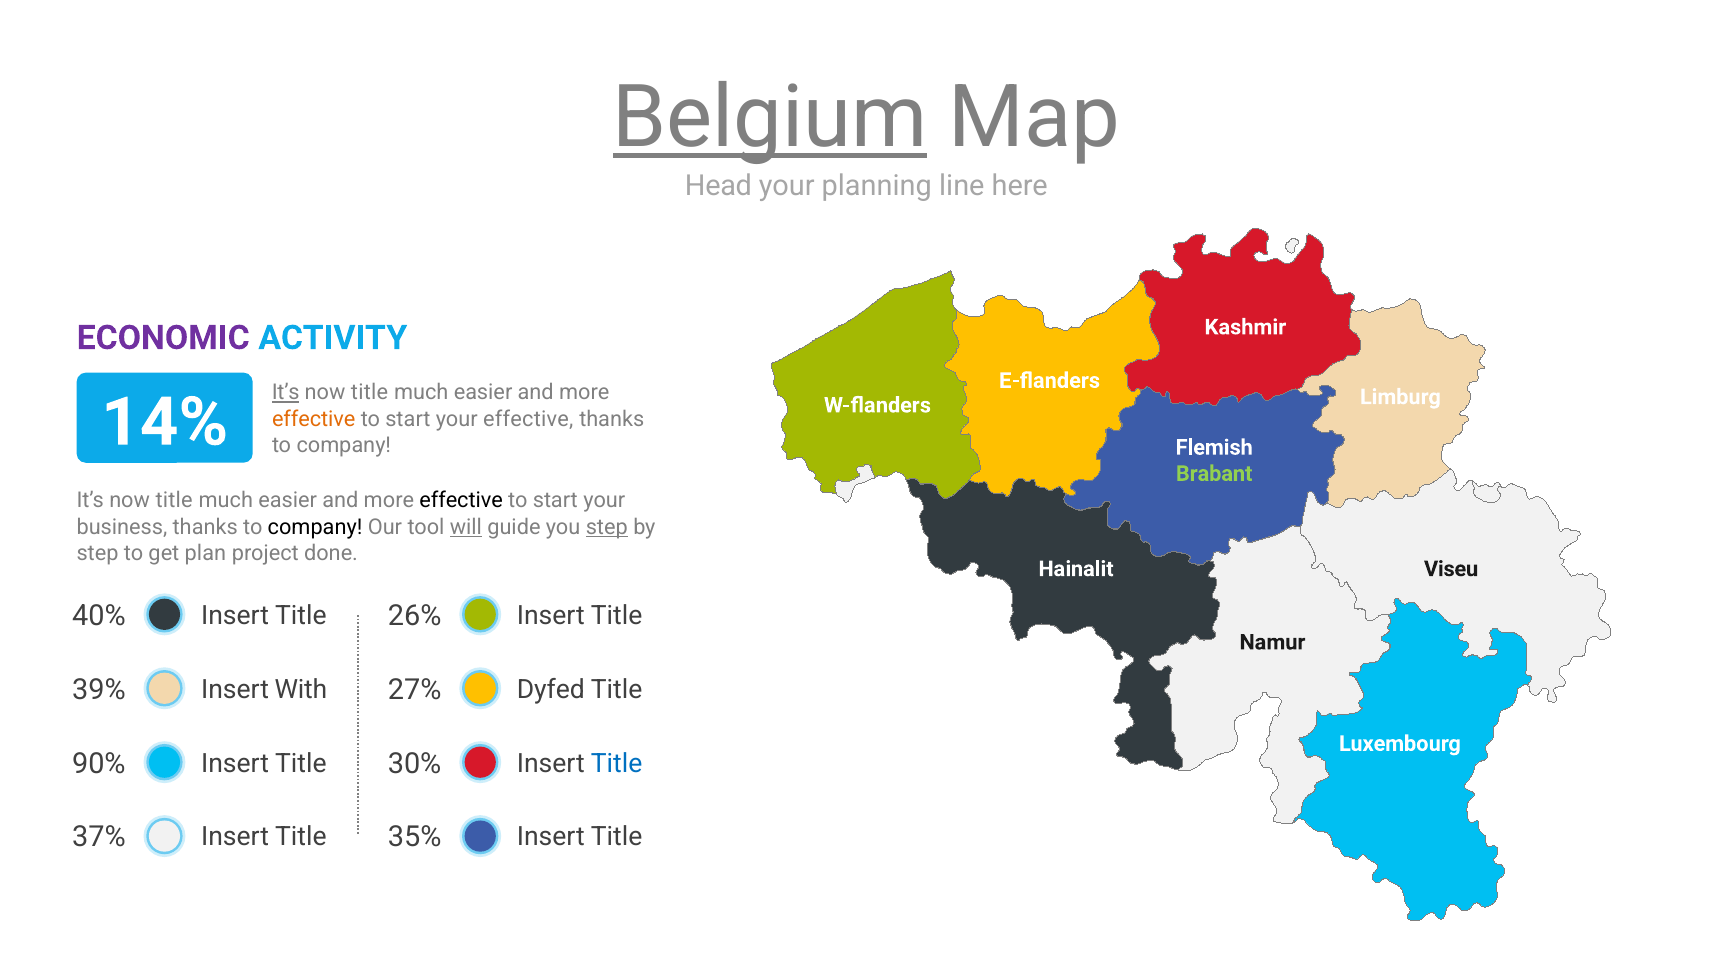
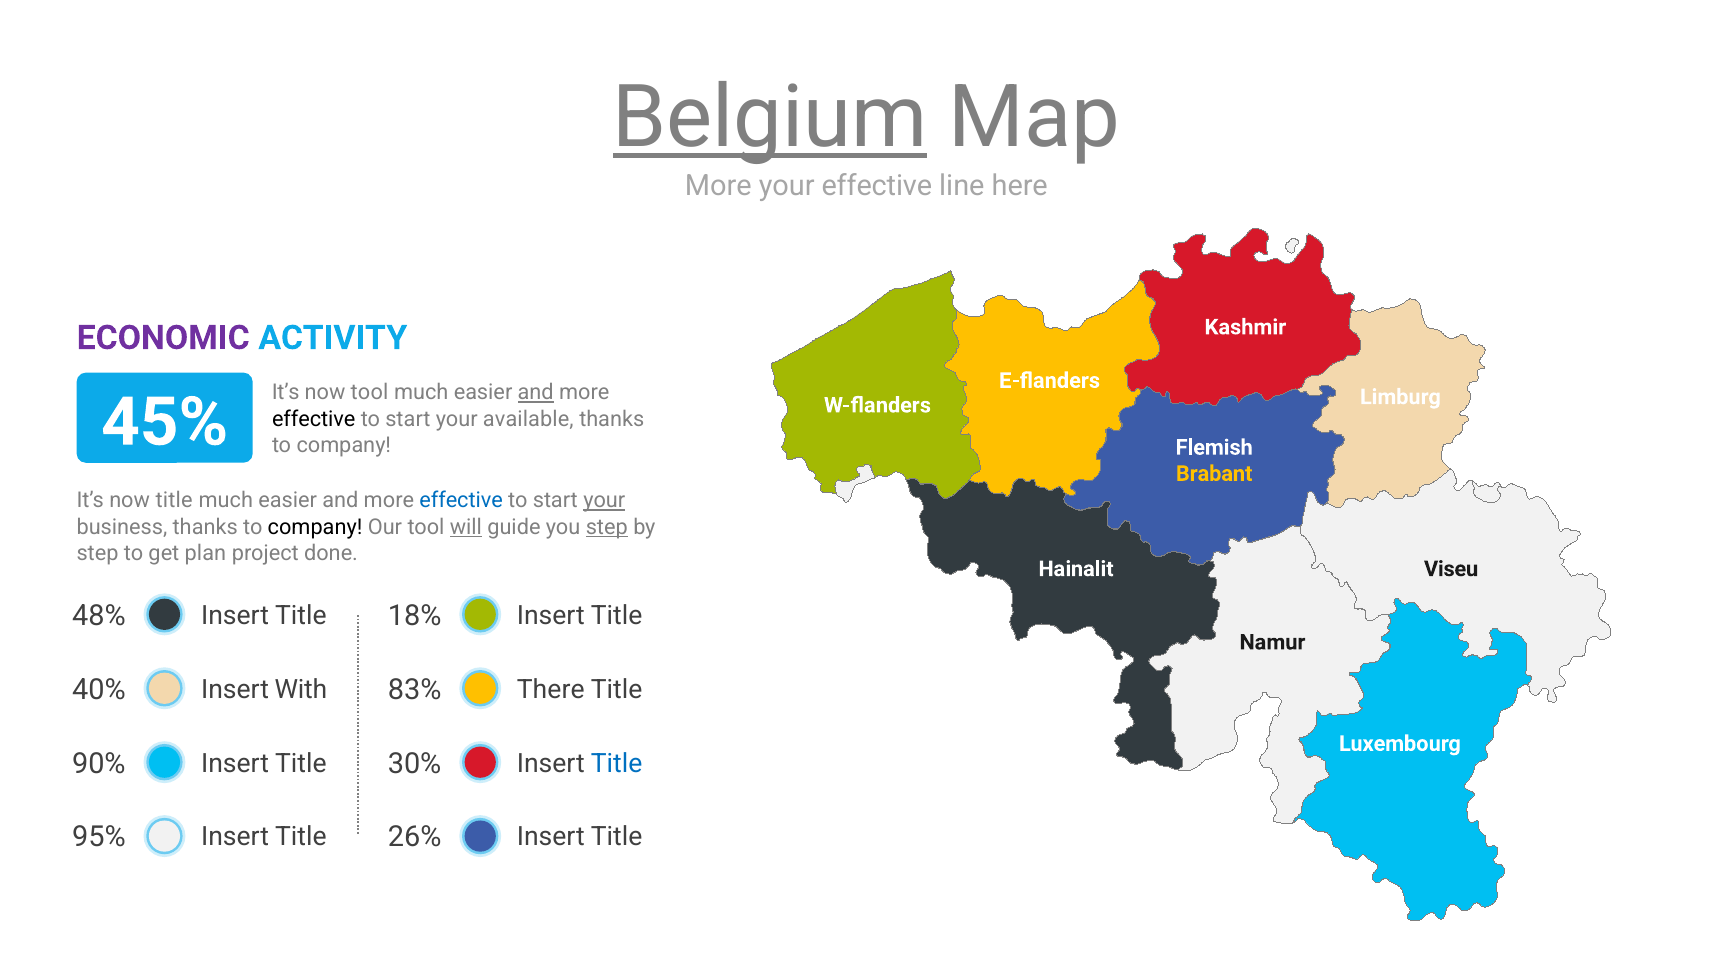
Head: Head -> More (718, 186)
your planning: planning -> effective (877, 186)
It’s underline: present -> none (286, 393)
title: title -> tool (370, 393)
and underline: none -> present (536, 393)
14%: 14% -> 45% (165, 422)
effective colour: orange -> black (314, 419)
your effective: effective -> available (528, 419)
Brabant colour: light green -> yellow (1214, 473)
effective colour: black -> blue (461, 501)
your underline: none -> present (604, 501)
40%: 40% -> 48% (99, 615)
26%: 26% -> 18% (415, 615)
39%: 39% -> 40% (99, 689)
27%: 27% -> 83% (415, 689)
Dyfed: Dyfed -> There (551, 689)
37%: 37% -> 95% (99, 837)
35%: 35% -> 26% (415, 837)
